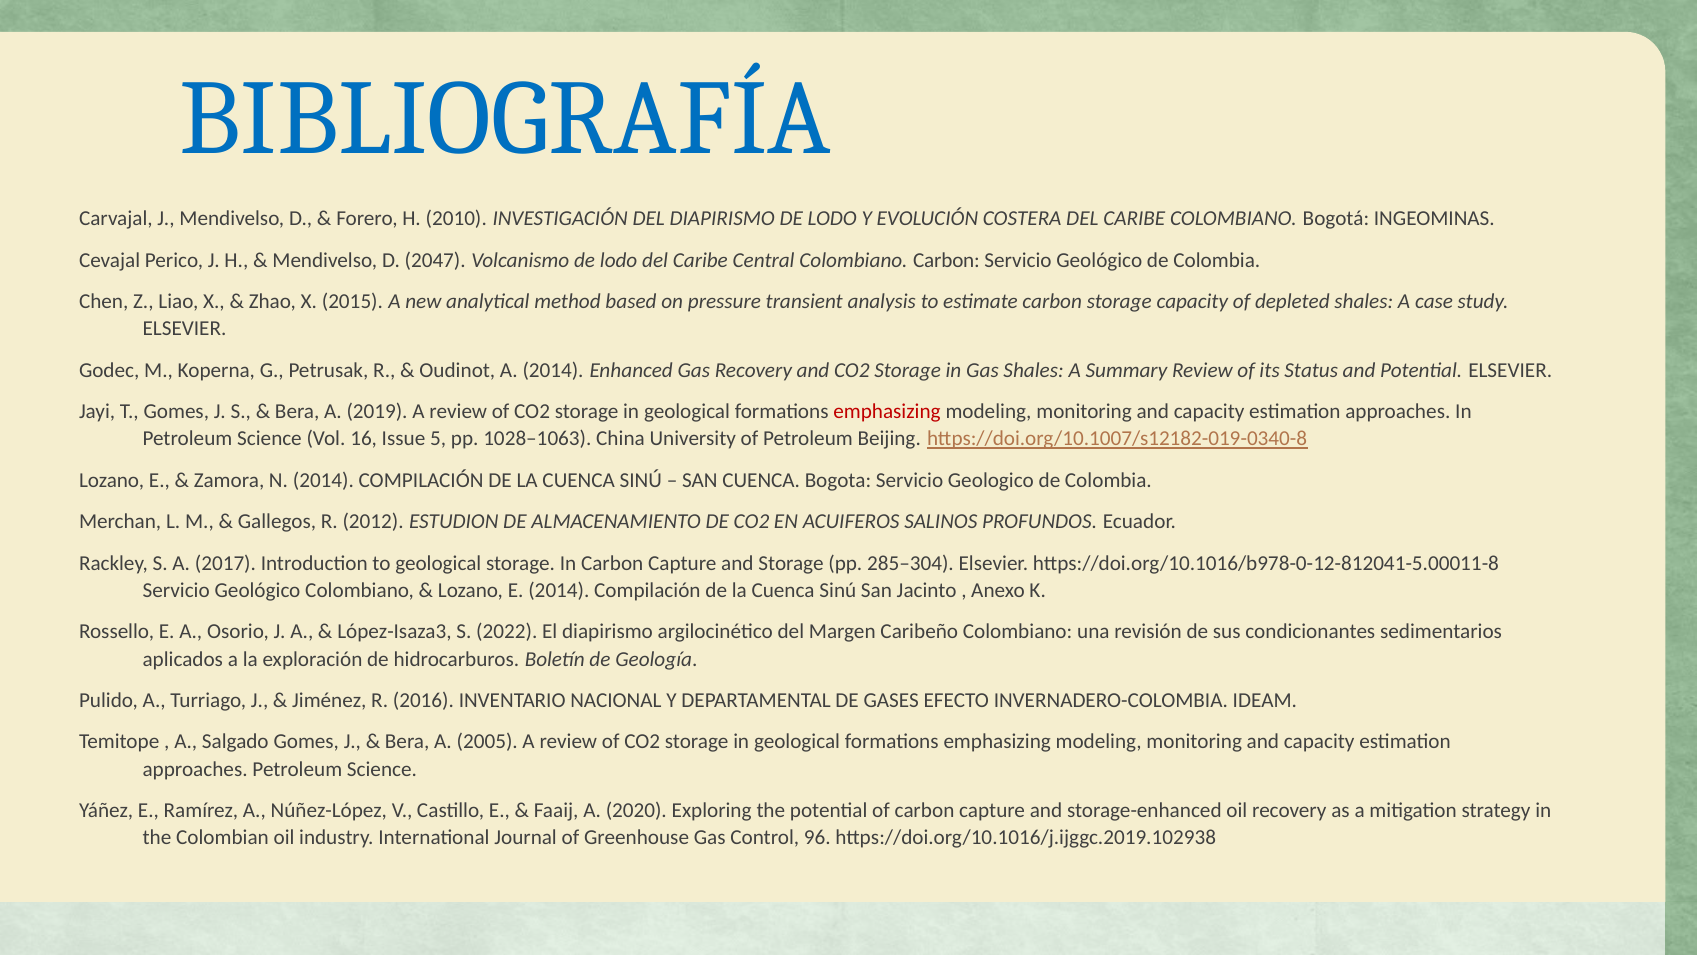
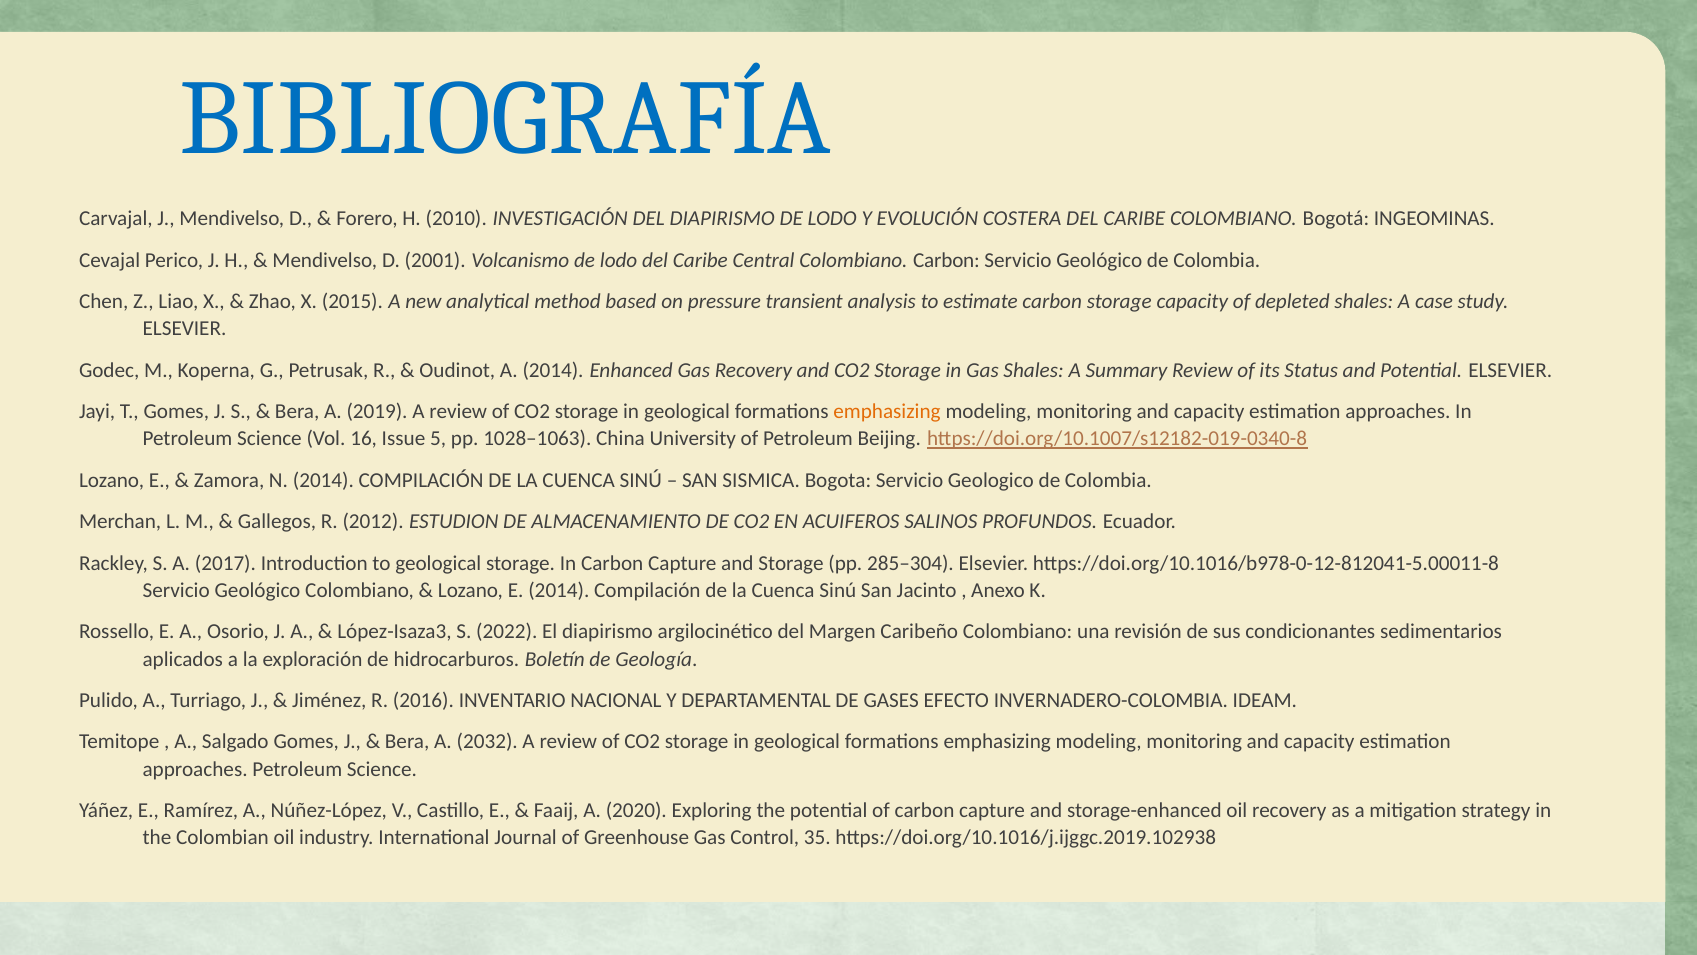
2047: 2047 -> 2001 (435, 260)
emphasizing colour: red -> orange (887, 412)
SAN CUENCA: CUENCA -> SISMICA (761, 481)
2005: 2005 -> 2032 (487, 742)
96: 96 -> 35 (817, 837)
